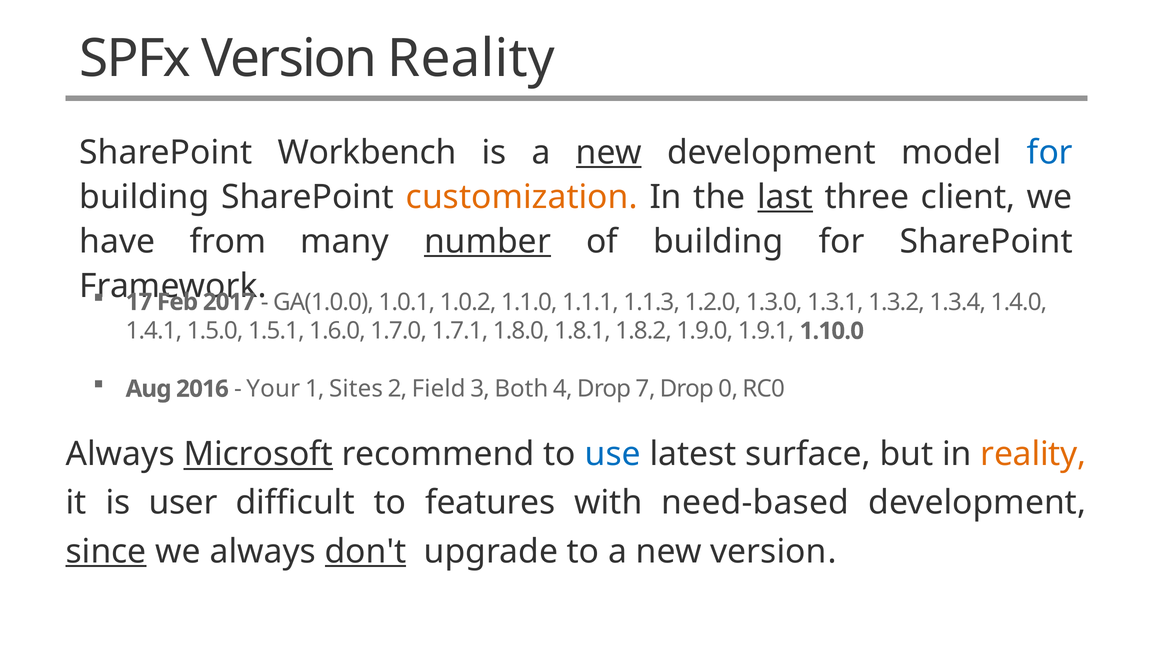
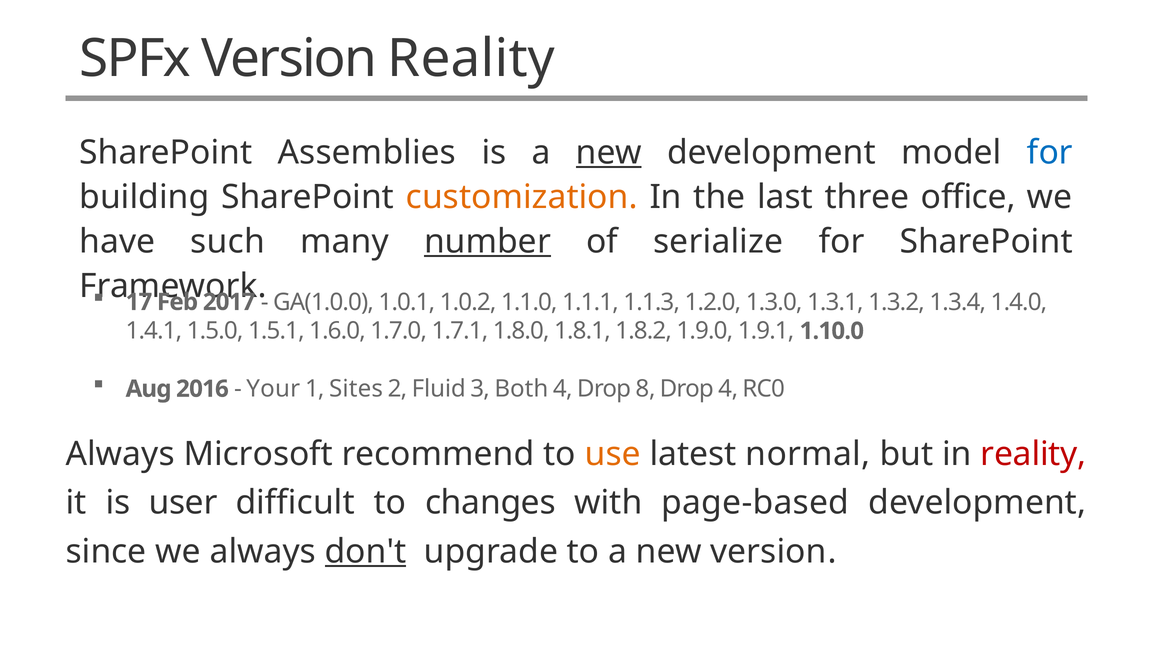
Workbench: Workbench -> Assemblies (367, 153)
last underline: present -> none (785, 197)
client: client -> office (968, 197)
from: from -> such (228, 242)
of building: building -> serialize (718, 242)
Field: Field -> Fluid (439, 389)
7: 7 -> 8 (646, 389)
Drop 0: 0 -> 4 (728, 389)
Microsoft underline: present -> none (258, 454)
use colour: blue -> orange (613, 454)
surface: surface -> normal (808, 454)
reality colour: orange -> red (1033, 454)
features: features -> changes (490, 503)
need-based: need-based -> page-based (755, 503)
since underline: present -> none (106, 552)
